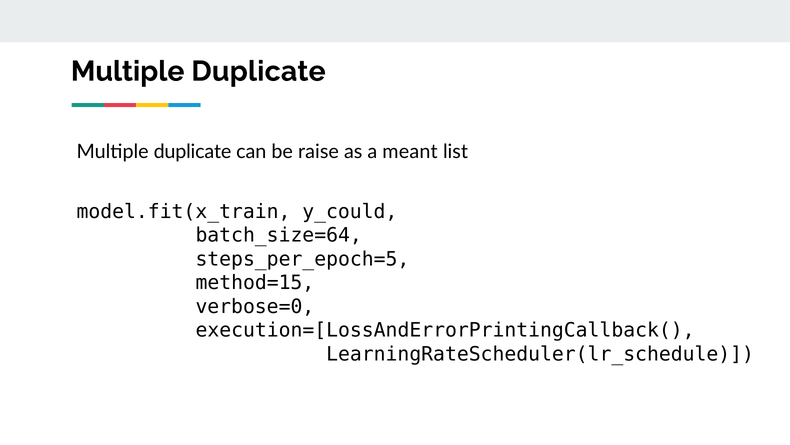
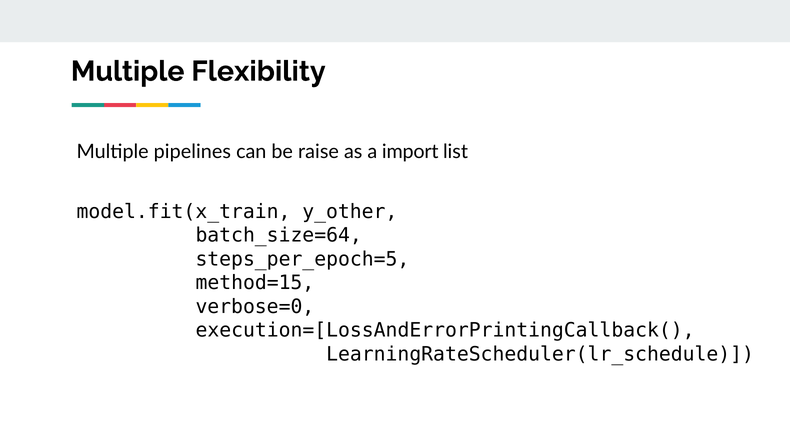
Duplicate: Duplicate -> Flexibility (258, 71)
duplicate: duplicate -> pipelines (192, 151)
meant: meant -> import (410, 151)
y_could: y_could -> y_other (350, 211)
